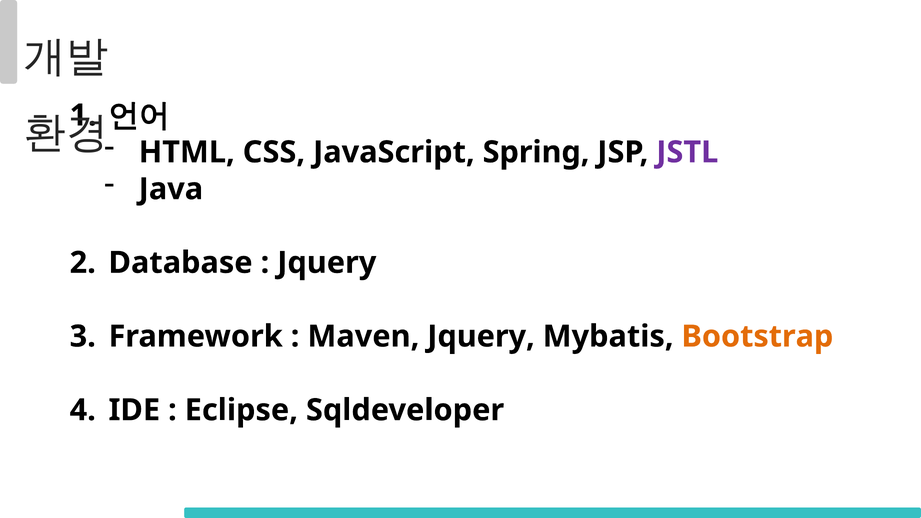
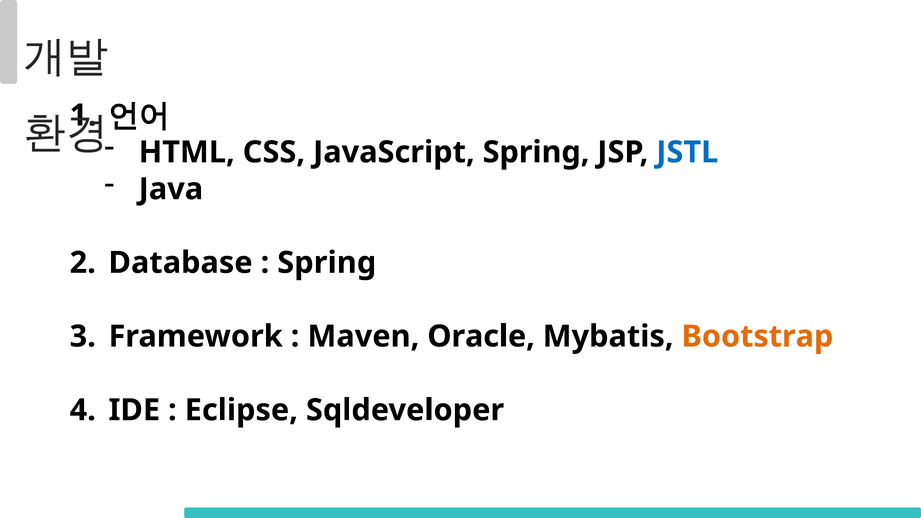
JSTL colour: purple -> blue (687, 152)
Jquery: Jquery -> Spring (327, 263)
Maven Jquery: Jquery -> Oracle (481, 336)
